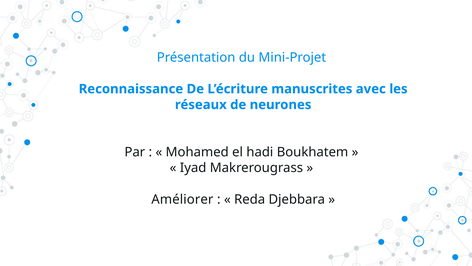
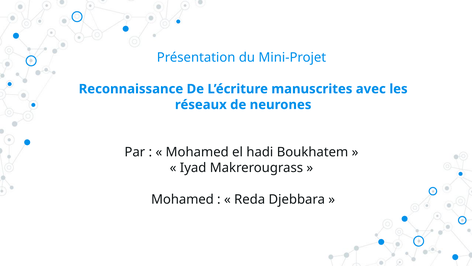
Améliorer: Améliorer -> Mohamed (182, 199)
